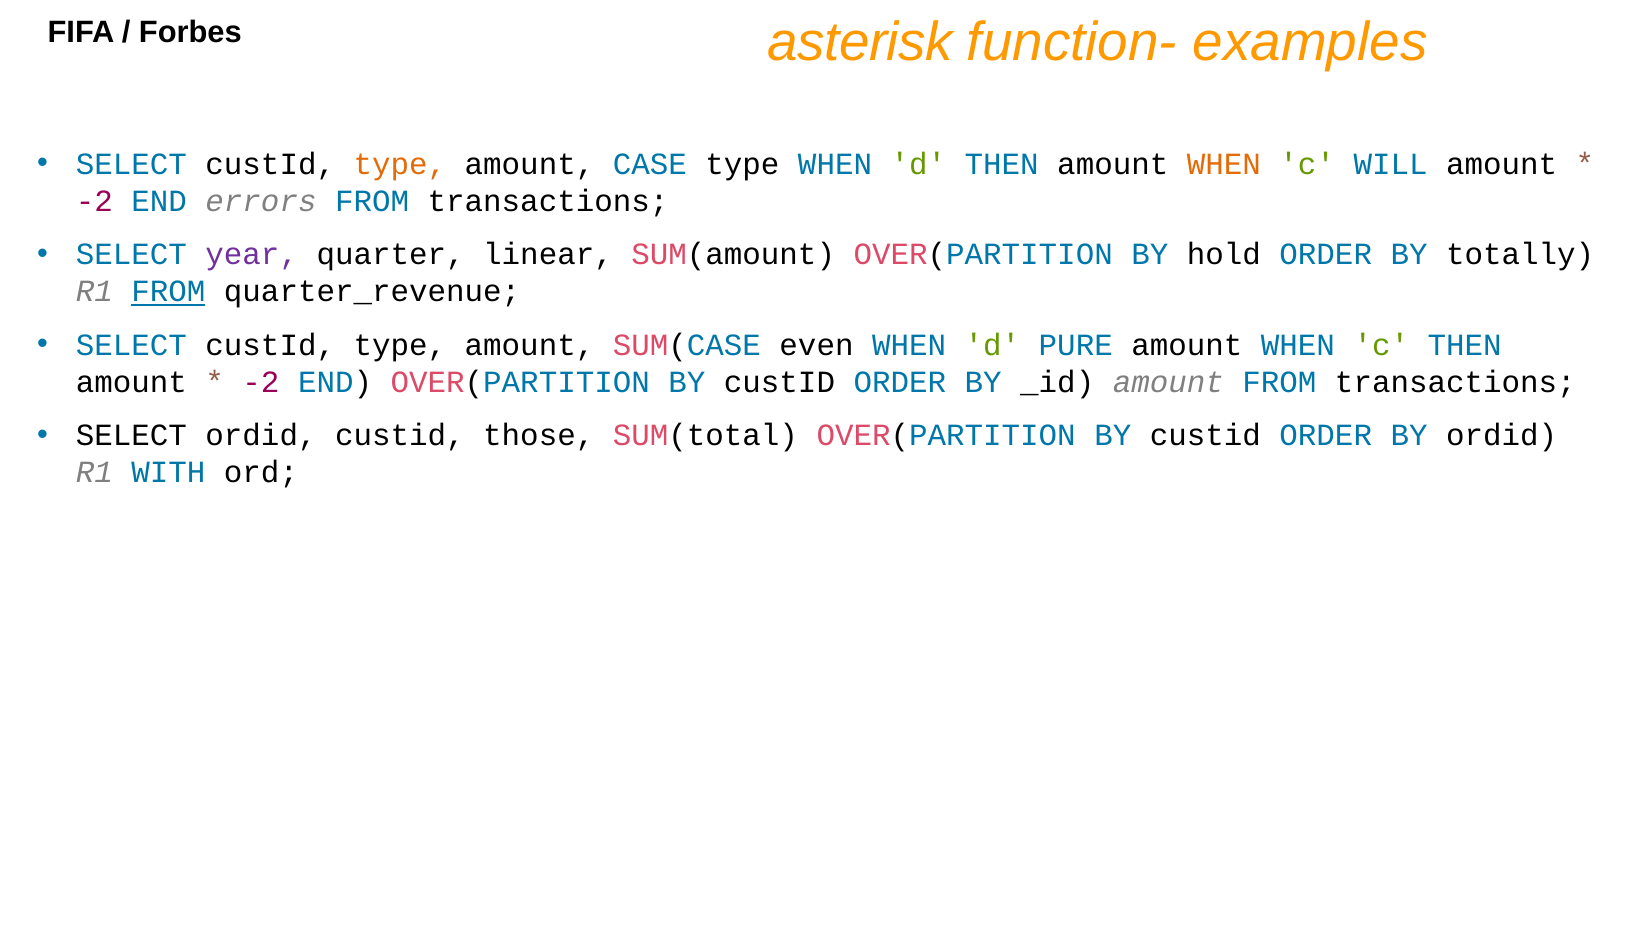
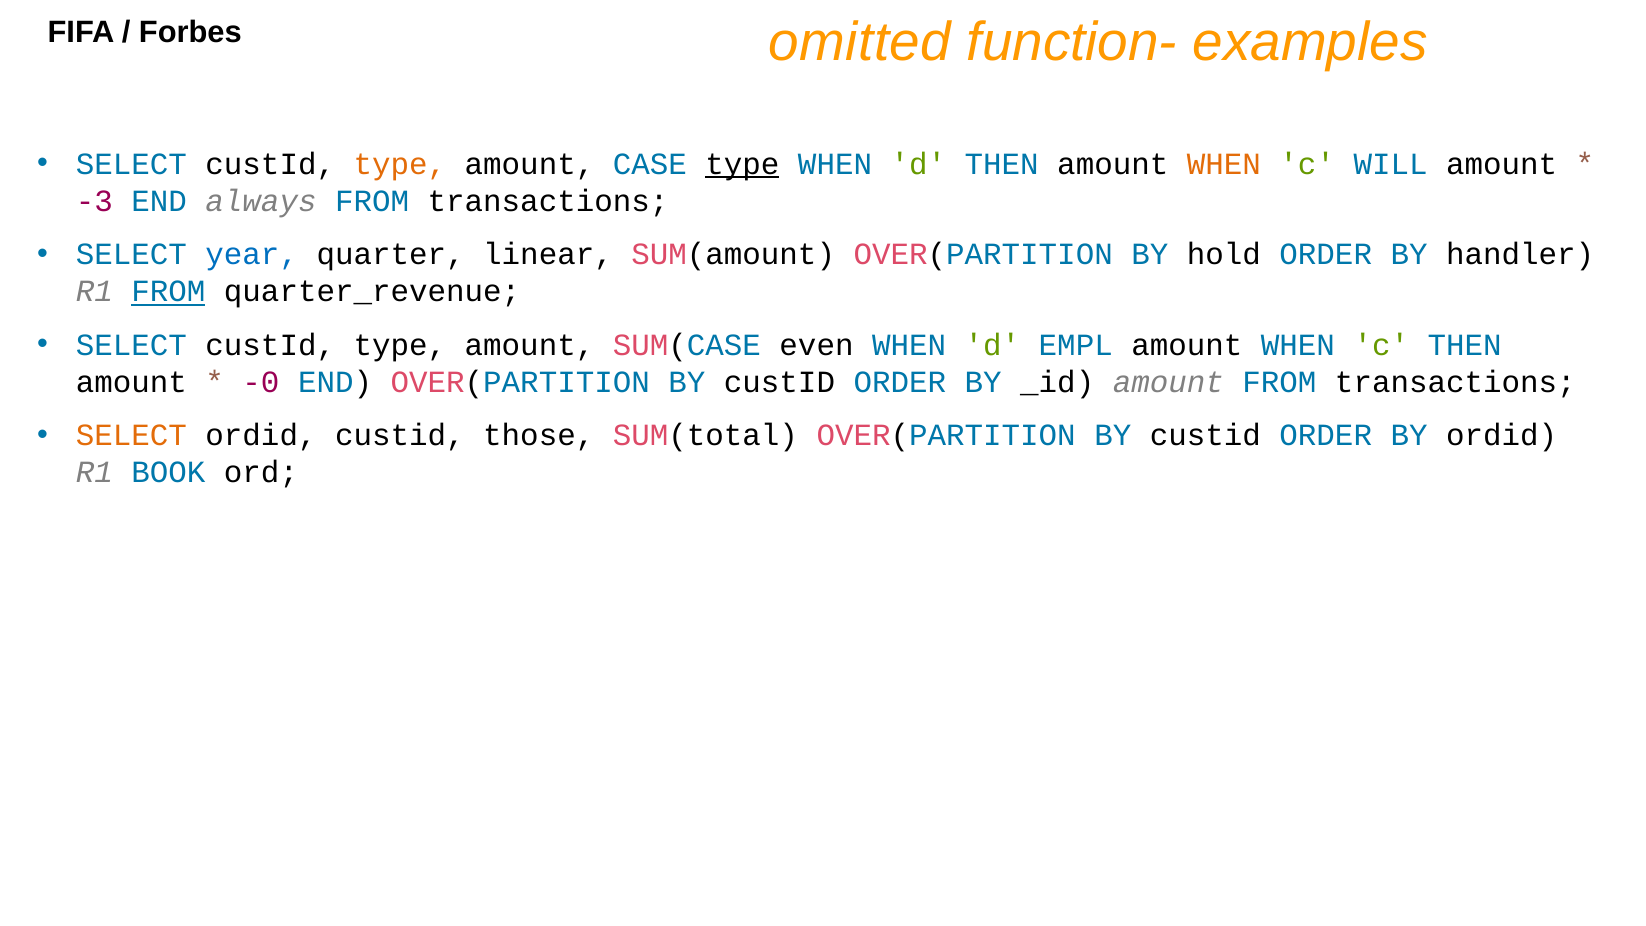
asterisk: asterisk -> omitted (860, 43)
type underline: none -> present (742, 164)
-2: -2 -> -3 (94, 201)
errors: errors -> always (261, 201)
year colour: purple -> blue (252, 255)
totally: totally -> handler (1520, 255)
PURE: PURE -> EMPL (1076, 345)
-2: -2 -> -0 (261, 382)
SELECT colour: black -> orange (131, 436)
WITH: WITH -> BOOK (168, 473)
